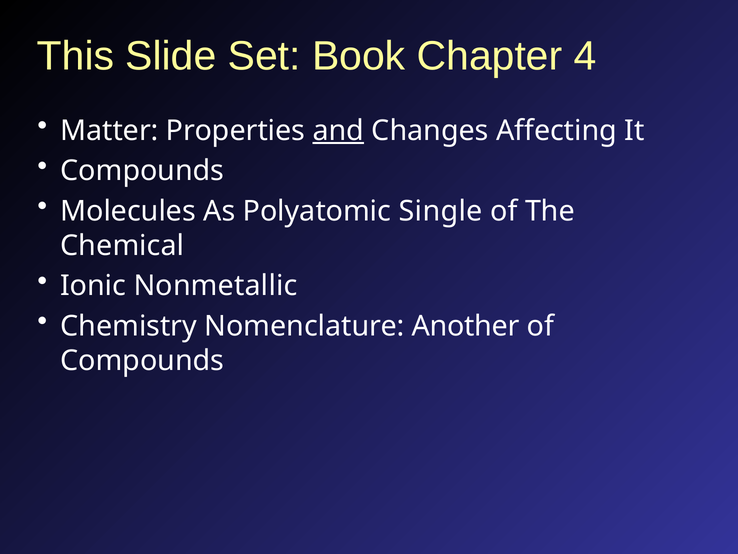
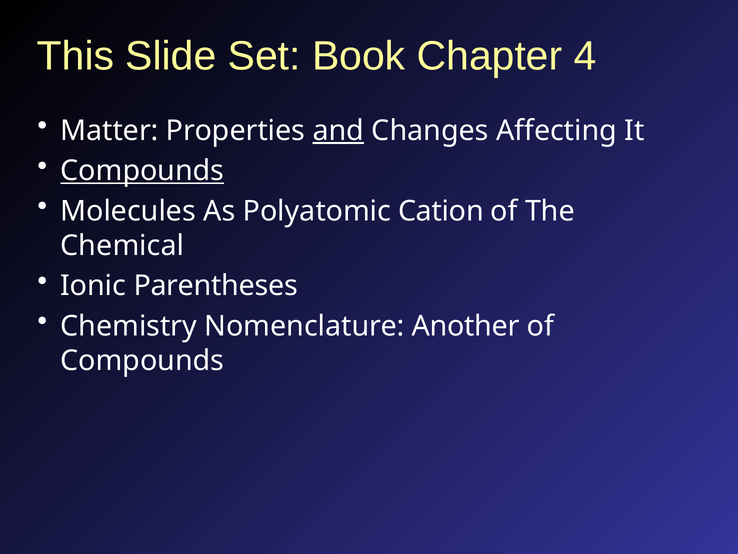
Compounds underline: none -> present (142, 171)
Single: Single -> Cation (441, 211)
Nonmetallic: Nonmetallic -> Parentheses (216, 286)
